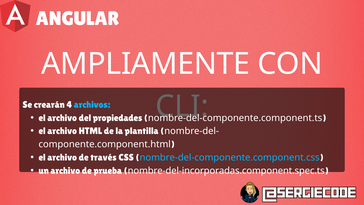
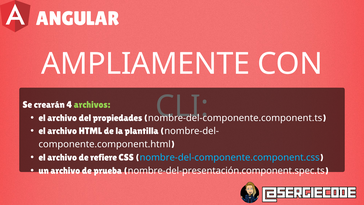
archivos colour: light blue -> light green (92, 105)
través: través -> refiere (104, 157)
nombre-del-incorporadas.component.spec.ts: nombre-del-incorporadas.component.spec.ts -> nombre-del-presentación.component.spec.ts (226, 170)
